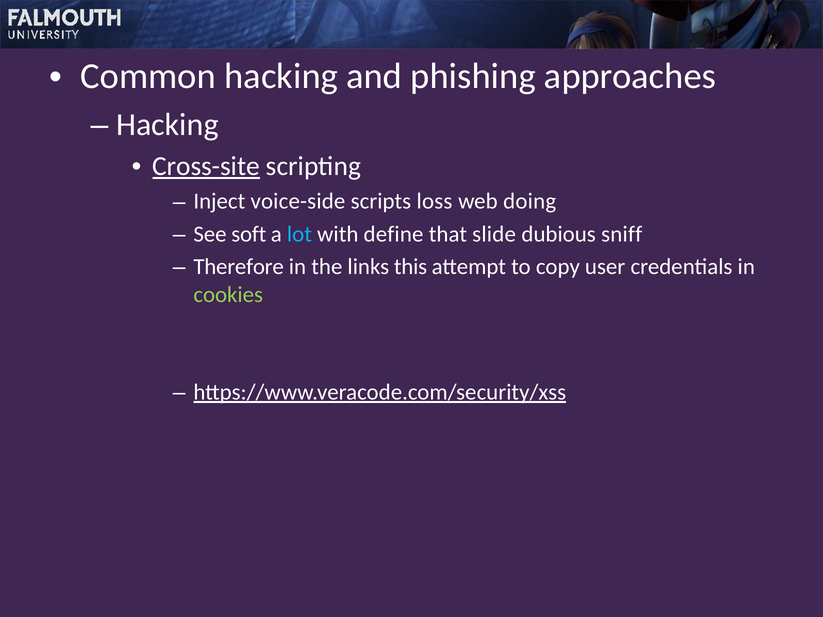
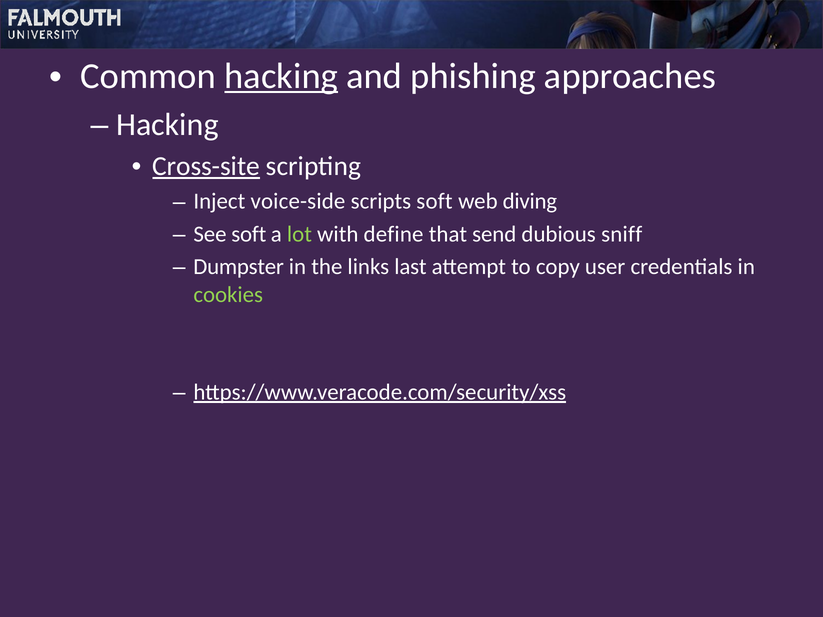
hacking underline: none -> present (281, 76)
scripts loss: loss -> soft (434, 202)
doing: doing -> diving (530, 202)
lot colour: light blue -> light green (299, 234)
slide: slide -> send (494, 234)
Therefore: Therefore -> Dumpster (239, 267)
this: this -> last (410, 267)
